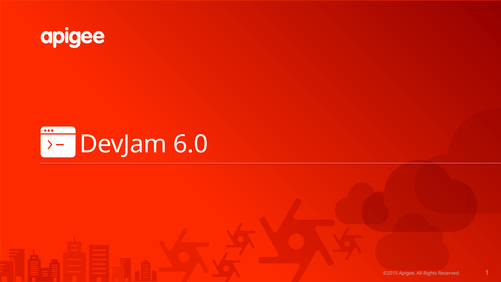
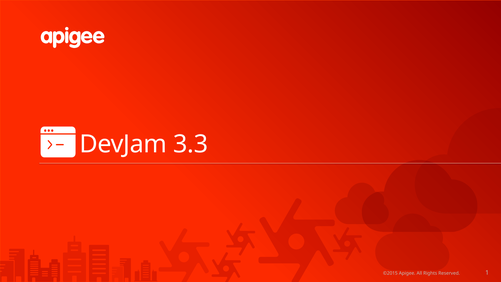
6.0: 6.0 -> 3.3 (191, 144)
